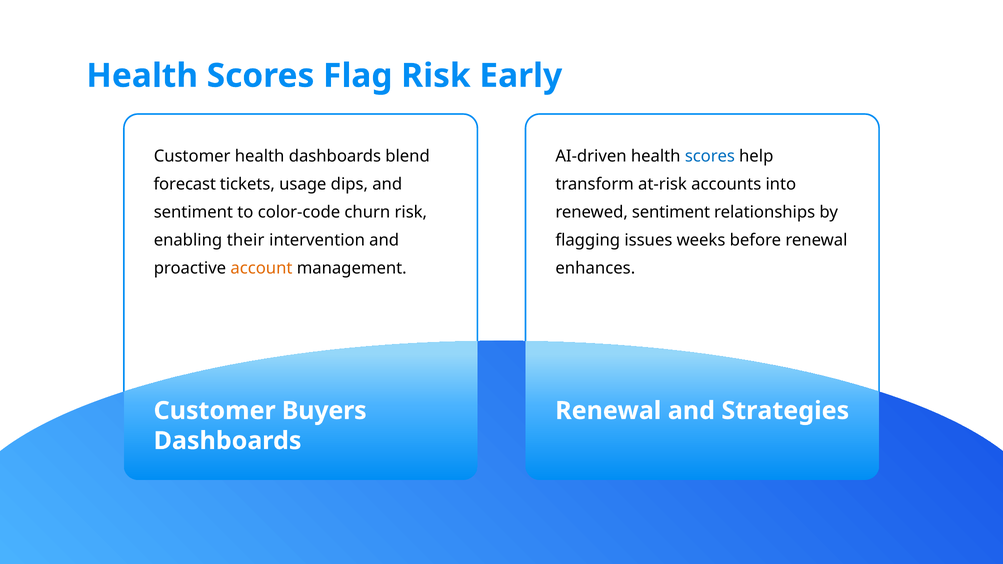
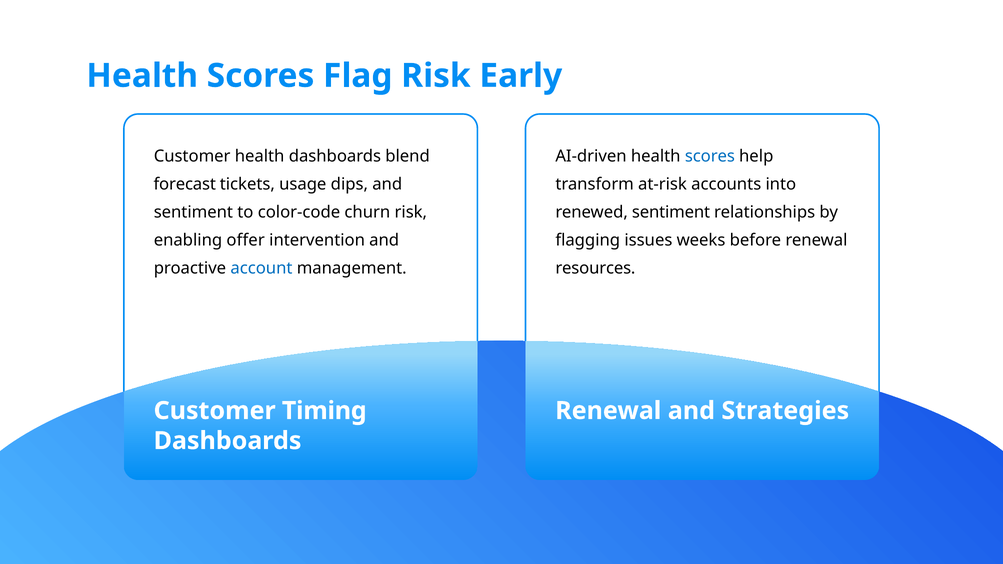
their: their -> offer (246, 240)
account colour: orange -> blue (261, 268)
enhances: enhances -> resources (595, 268)
Buyers: Buyers -> Timing (324, 411)
